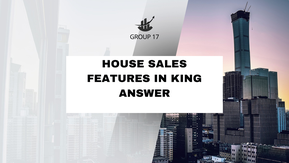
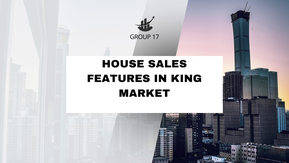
ANSWER: ANSWER -> MARKET (144, 93)
